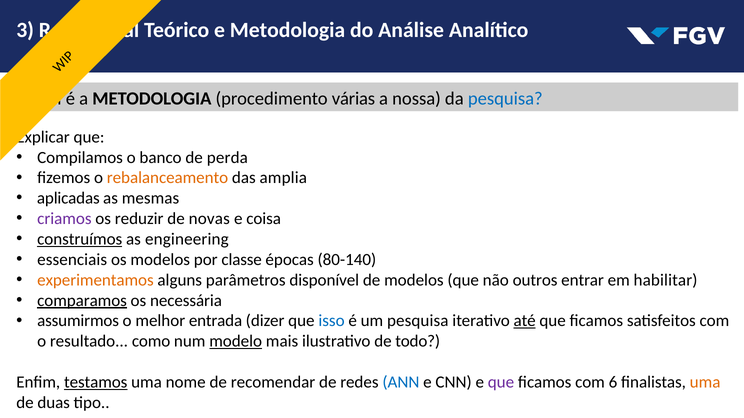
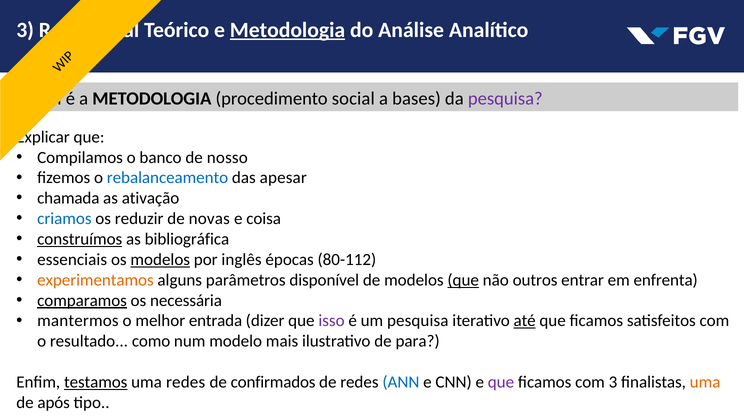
Metodologia underline: none -> present (288, 30)
várias: várias -> social (353, 99)
nossa: nossa -> bases (416, 99)
pesquisa colour: blue -> purple (505, 99)
perda: perda -> nosso (227, 158)
rebalanceamento colour: orange -> blue (167, 178)
amplia: amplia -> apesar (283, 178)
aplicadas: aplicadas -> chamada (68, 199)
mesmas: mesmas -> ativação (151, 199)
criamos colour: purple -> blue (64, 219)
engineering: engineering -> bibliográfica (187, 239)
modelos underline: none -> present (160, 260)
classe: classe -> inglês (242, 260)
80-140: 80-140 -> 80-112 (347, 260)
que underline: none -> present (463, 280)
habilitar: habilitar -> enfrenta (666, 280)
assumirmos: assumirmos -> mantermos (78, 321)
isso colour: blue -> purple (332, 321)
modelo underline: present -> none (236, 342)
todo: todo -> para (418, 342)
uma nome: nome -> redes (186, 383)
recomendar: recomendar -> confirmados (273, 383)
com 6: 6 -> 3 (613, 383)
duas: duas -> após (54, 403)
